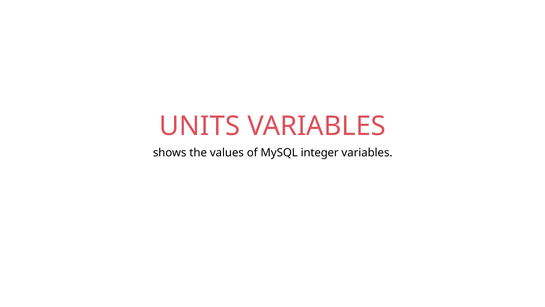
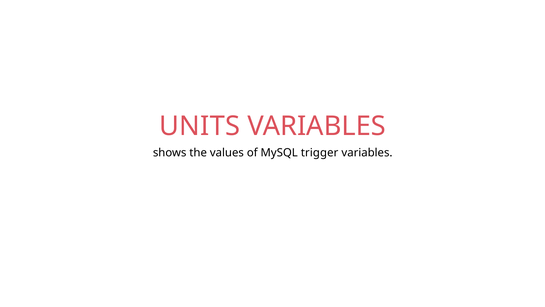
integer: integer -> trigger (320, 153)
